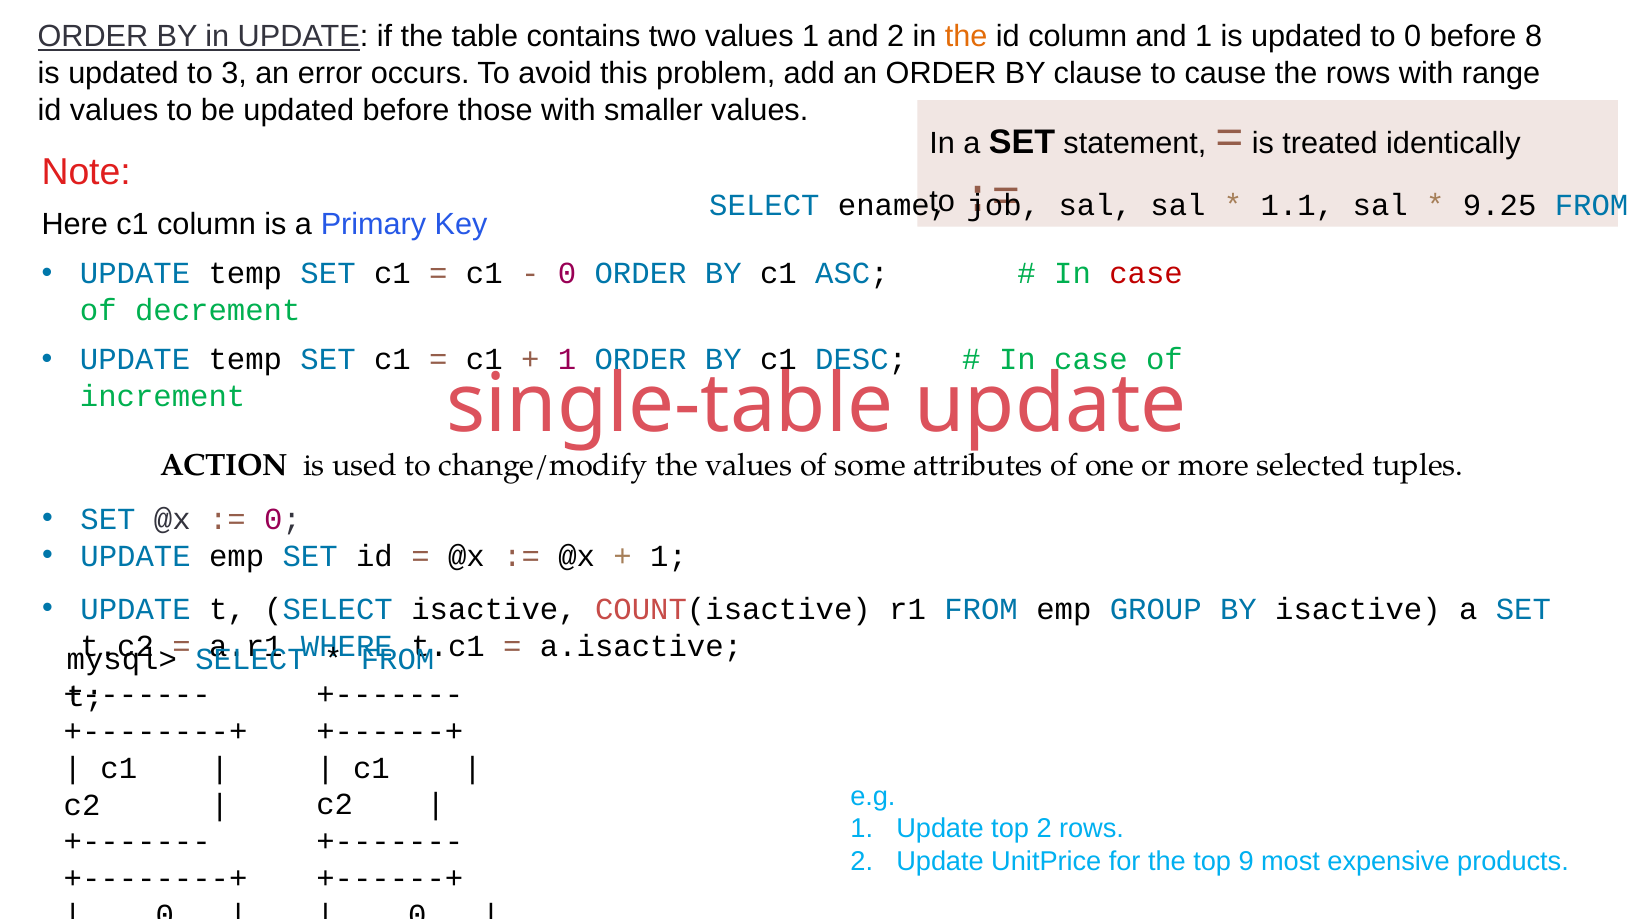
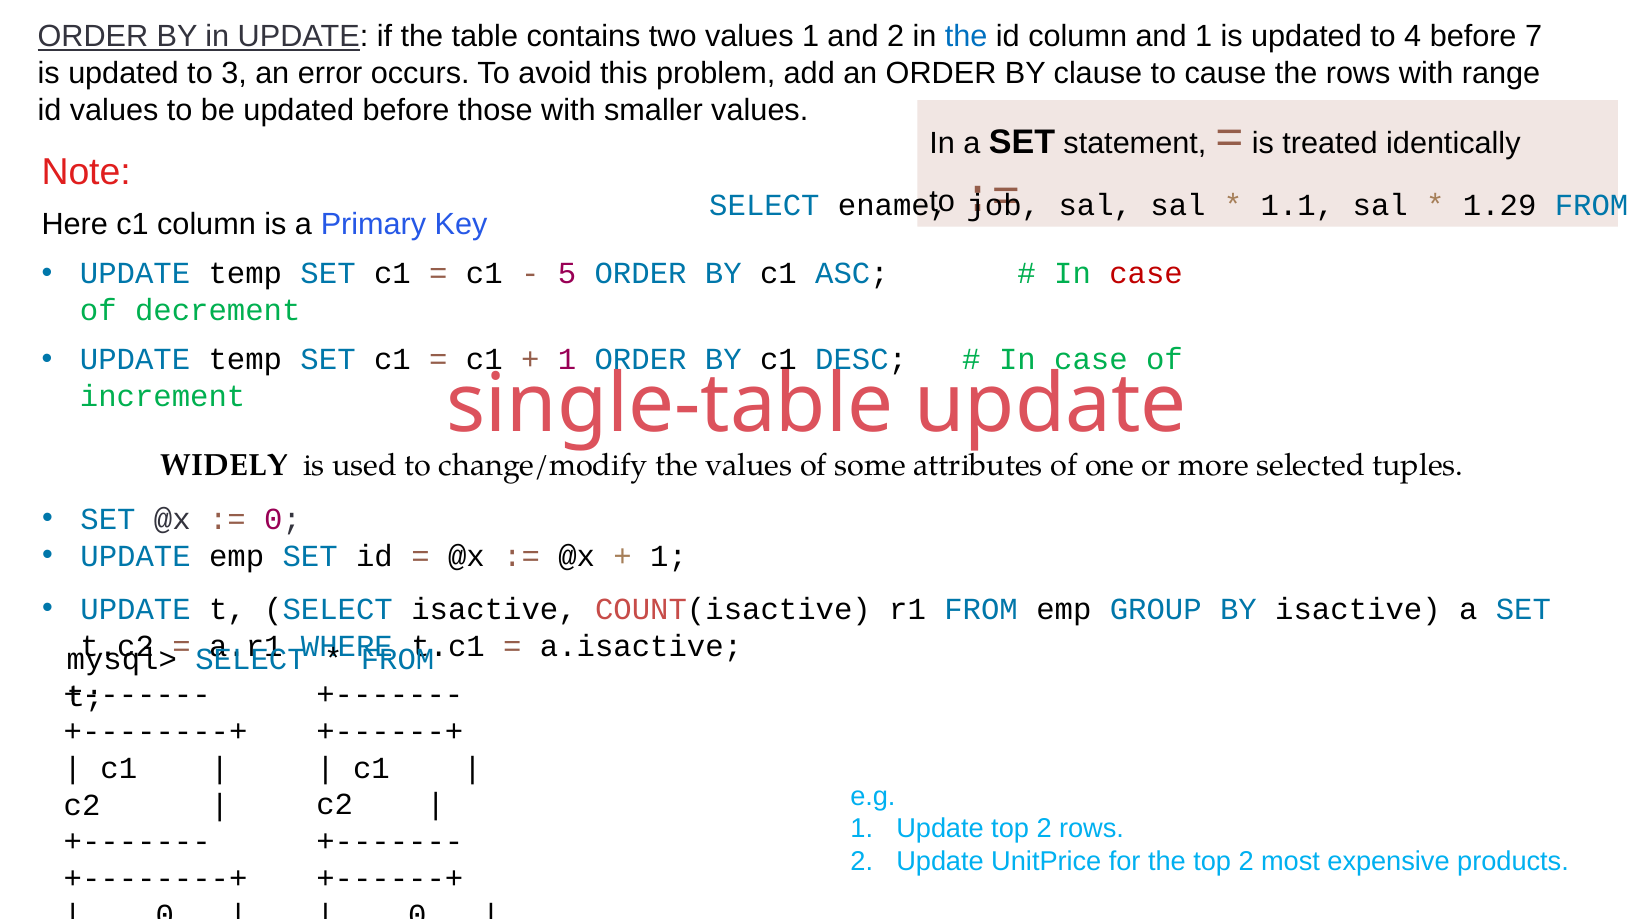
the colour: orange -> blue (966, 37)
to 0: 0 -> 4 (1413, 37)
8: 8 -> 7 (1534, 37)
9.25: 9.25 -> 1.29 (1500, 205)
0: 0 -> 5 (567, 274)
ACTION: ACTION -> WIDELY (224, 466)
the top 9: 9 -> 2 (1246, 862)
